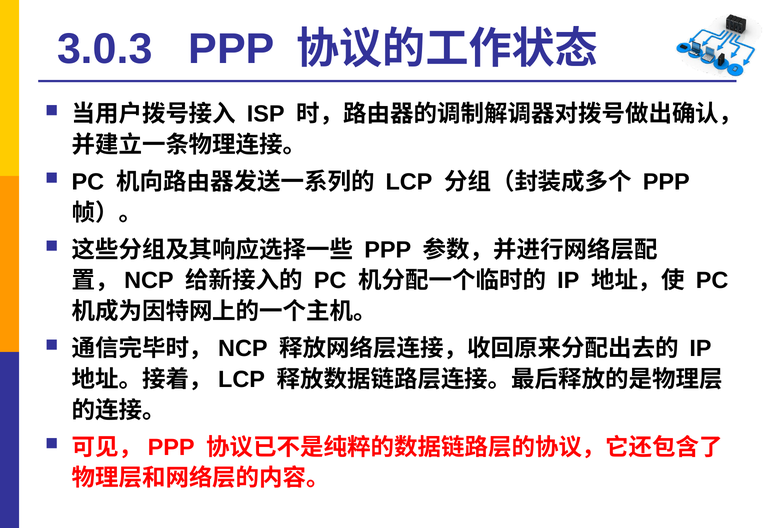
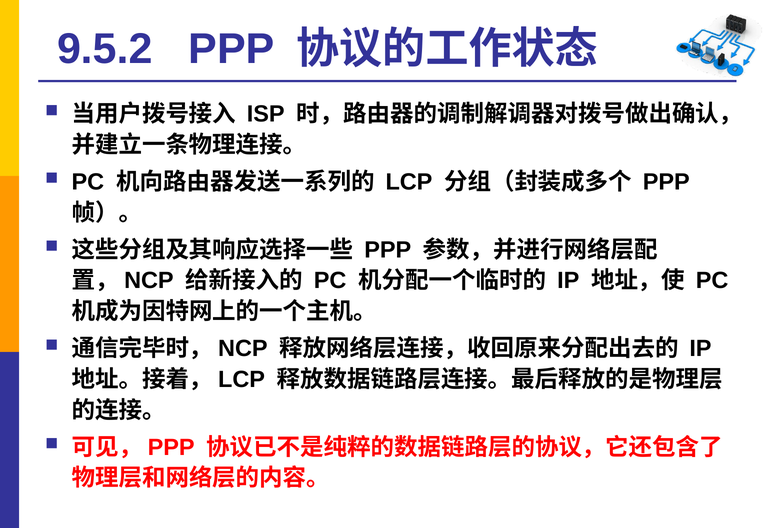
3.0.3: 3.0.3 -> 9.5.2 (105, 49)
